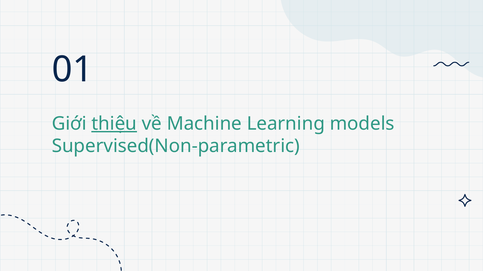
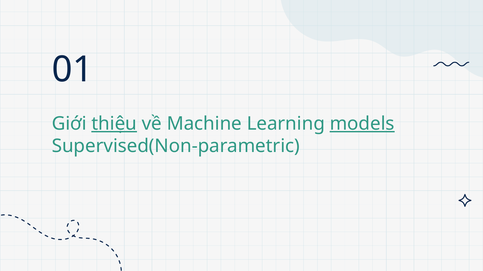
models underline: none -> present (362, 124)
